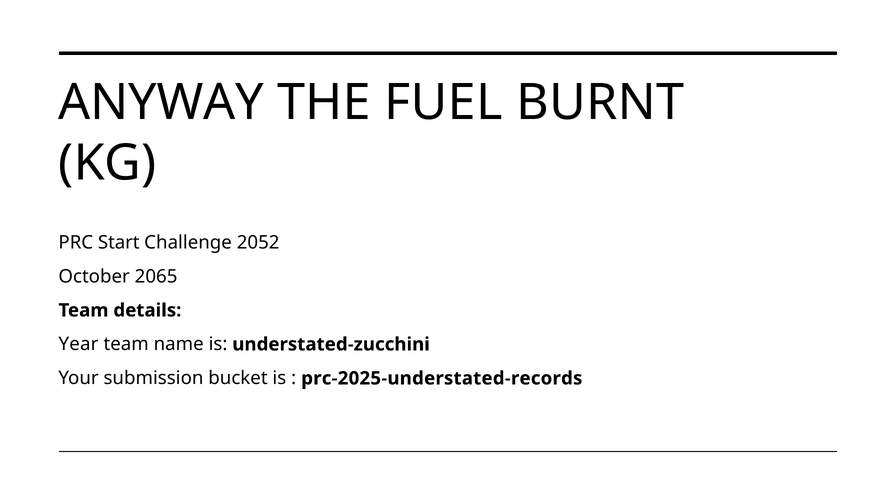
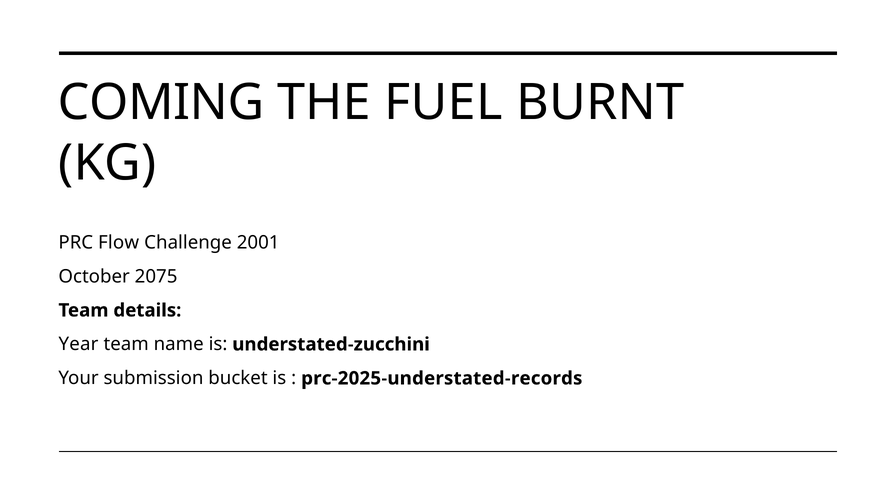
ANYWAY: ANYWAY -> COMING (161, 103)
Start: Start -> Flow (119, 242)
2052: 2052 -> 2001 (258, 242)
2065: 2065 -> 2075 (156, 276)
